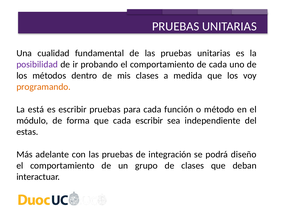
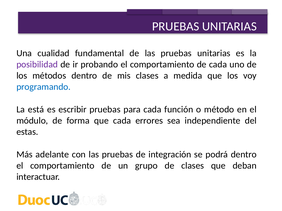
programando colour: orange -> blue (44, 87)
cada escribir: escribir -> errores (149, 121)
podrá diseño: diseño -> dentro (244, 155)
